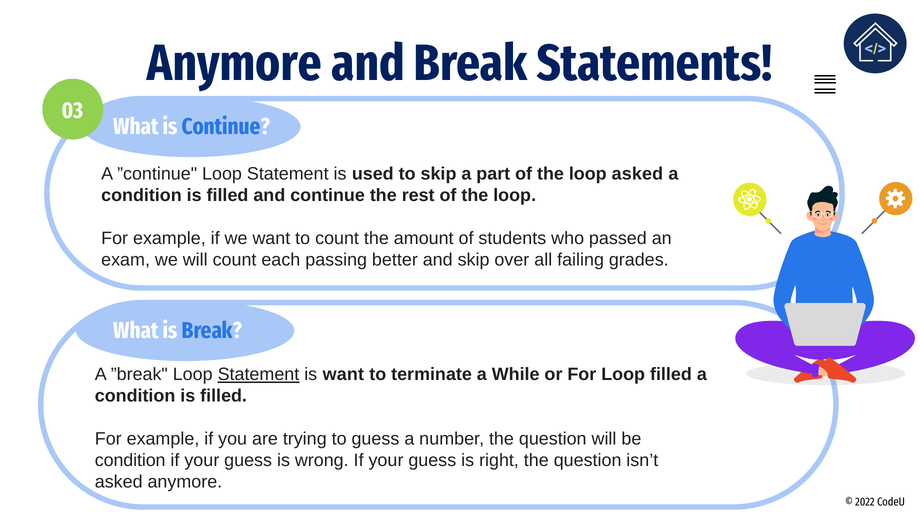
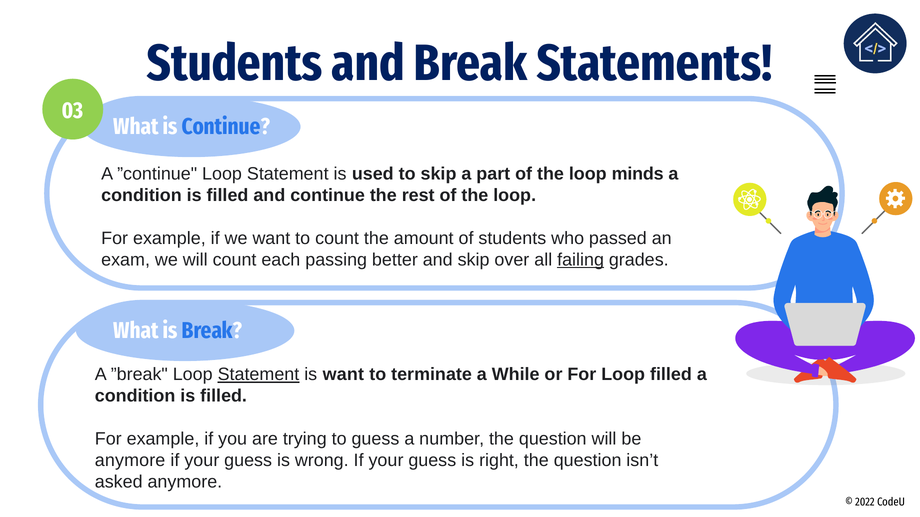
Anymore: Anymore -> Students (235, 64)
loop asked: asked -> minds (638, 174)
failing underline: none -> present (581, 260)
condition: condition -> anymore (130, 461)
